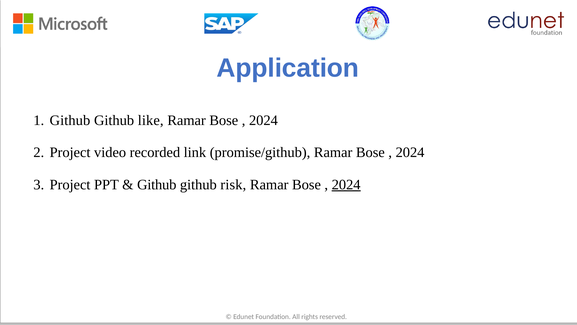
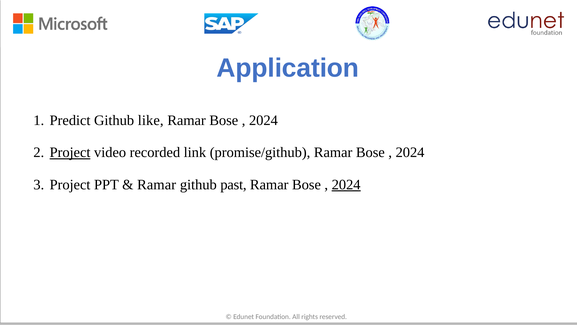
Github: Github -> Predict (70, 120)
Project underline: none -> present (70, 152)
Github: Github -> Ramar (157, 184)
risk: risk -> past (233, 184)
